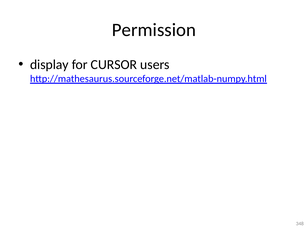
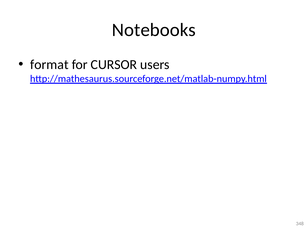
Permission: Permission -> Notebooks (154, 30)
display: display -> format (49, 65)
